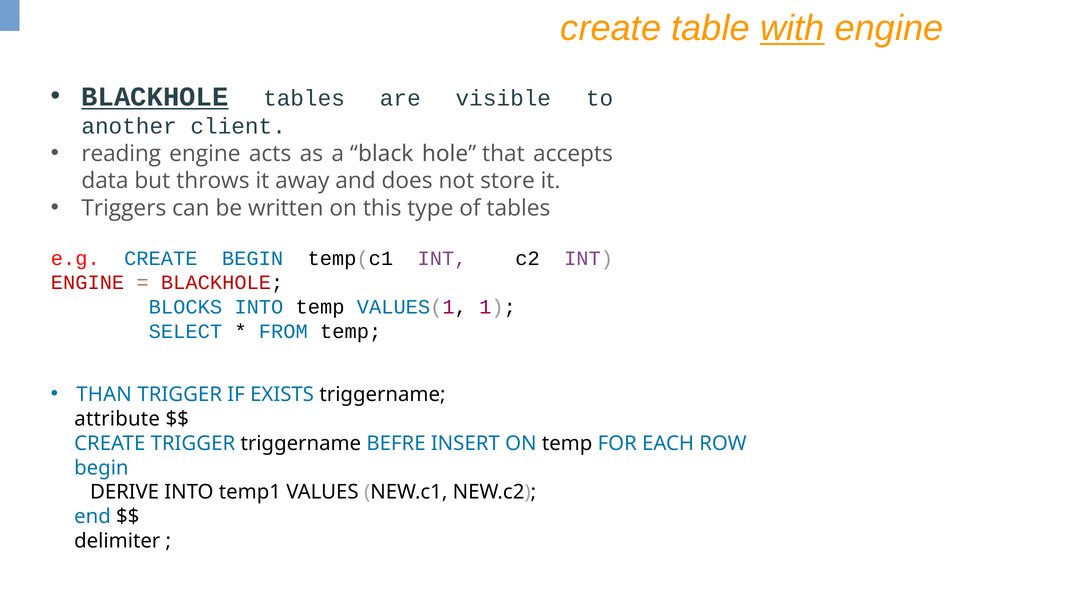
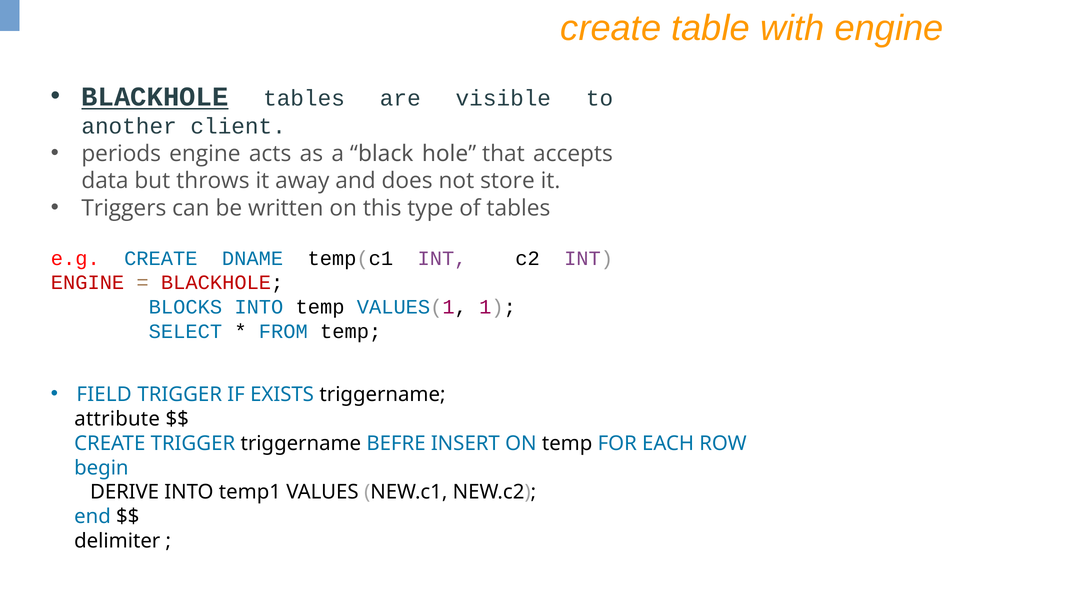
with underline: present -> none (792, 28)
reading: reading -> periods (121, 154)
CREATE BEGIN: BEGIN -> DNAME (253, 258)
THAN: THAN -> FIELD (104, 394)
